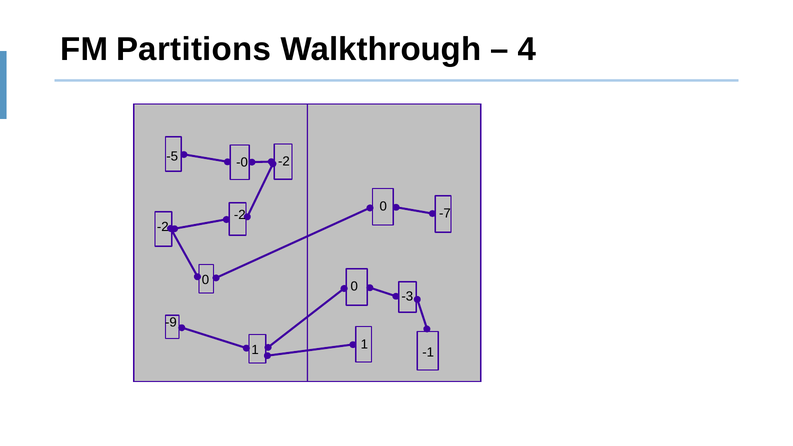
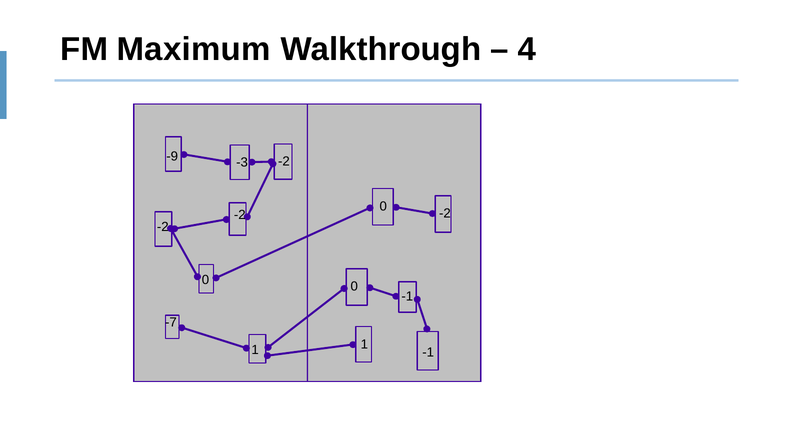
Partitions: Partitions -> Maximum (194, 49)
-5: -5 -> -9 (172, 157)
-0: -0 -> -3 (242, 163)
-7: -7 -> -2 (445, 213)
-3: -3 -> -1 (407, 296)
-9: -9 -> -7 (171, 322)
